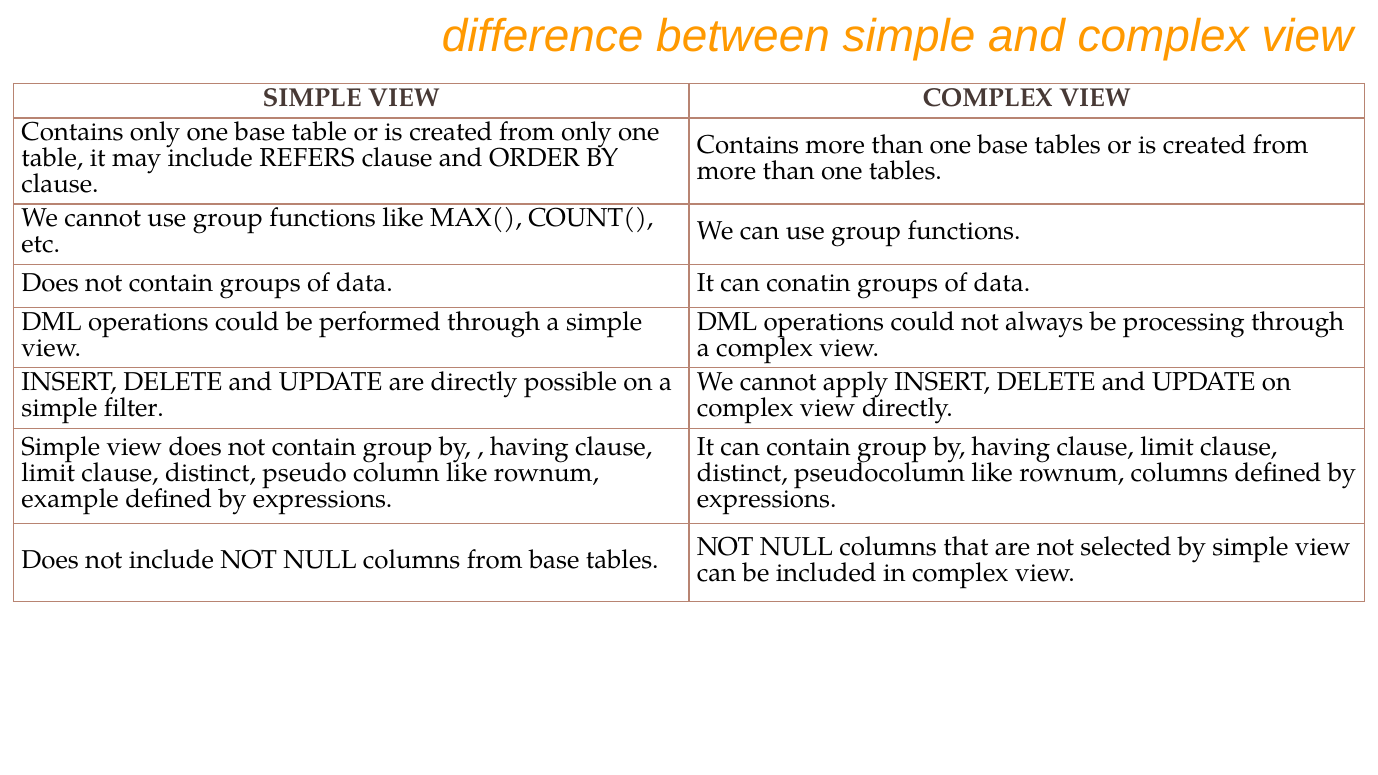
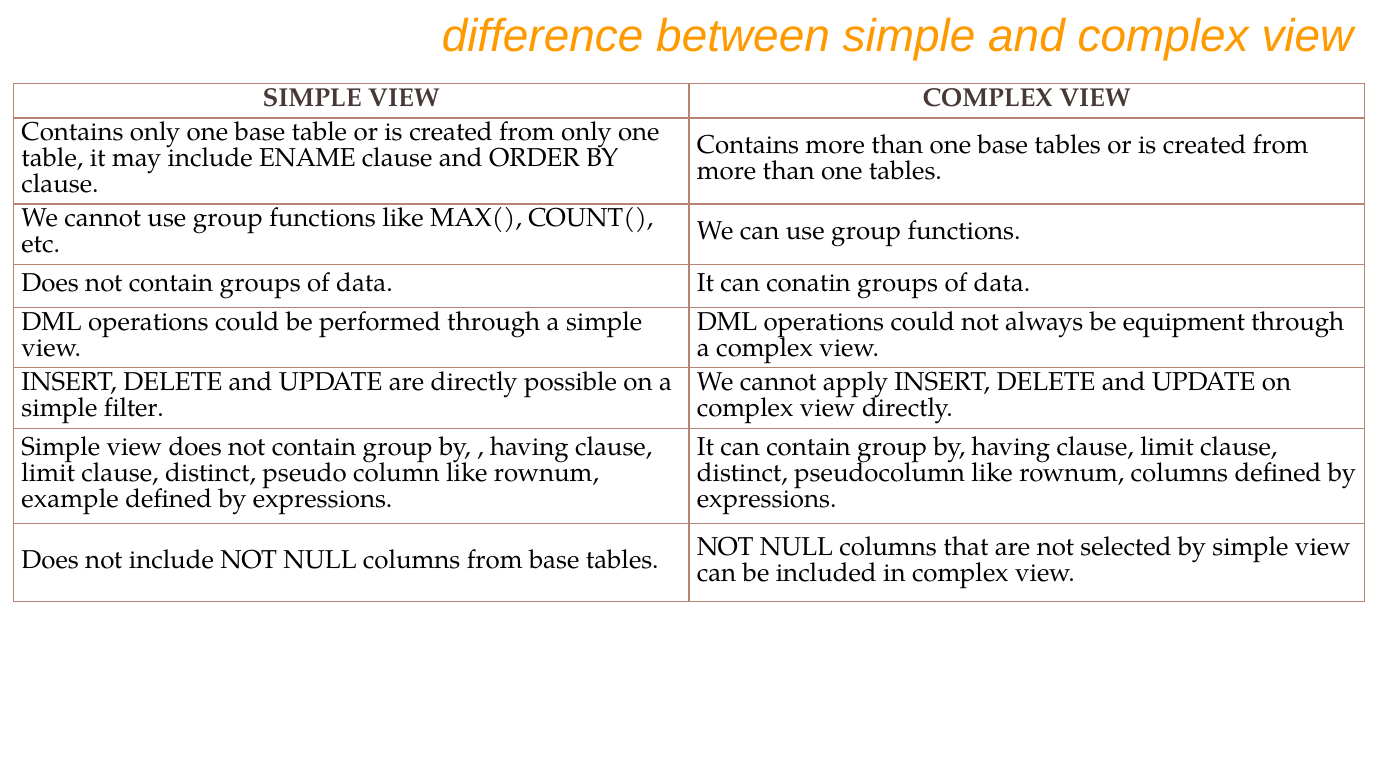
REFERS: REFERS -> ENAME (307, 158)
processing: processing -> equipment (1184, 322)
